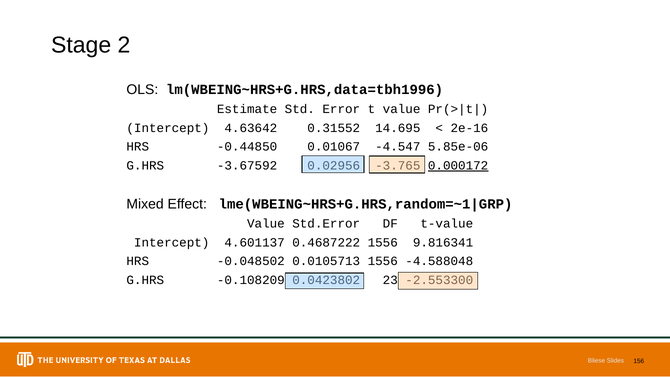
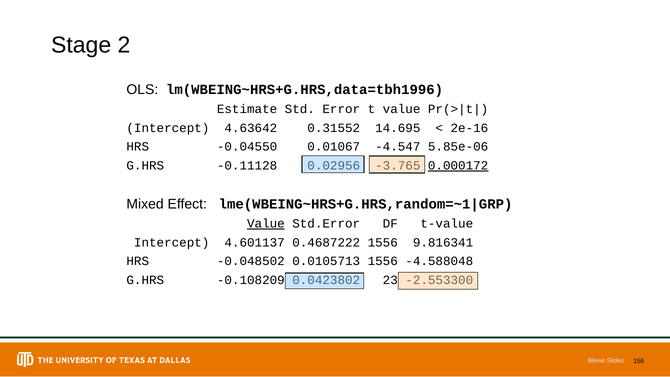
-0.44850: -0.44850 -> -0.04550 (247, 147)
-3.67592: -3.67592 -> -0.11128 (247, 166)
Value underline: none -> present (266, 223)
